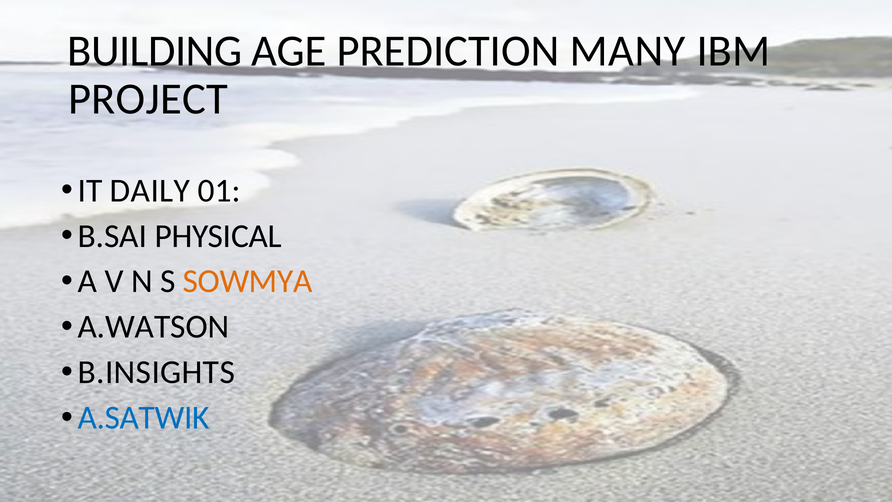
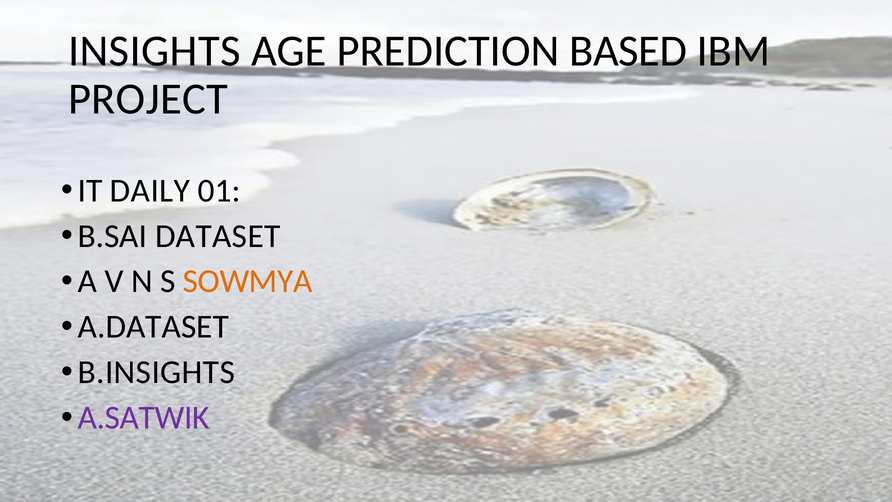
BUILDING: BUILDING -> INSIGHTS (154, 51)
MANY: MANY -> BASED (628, 51)
PHYSICAL: PHYSICAL -> DATASET (218, 236)
A.WATSON: A.WATSON -> A.DATASET (153, 327)
A.SATWIK colour: blue -> purple (144, 418)
